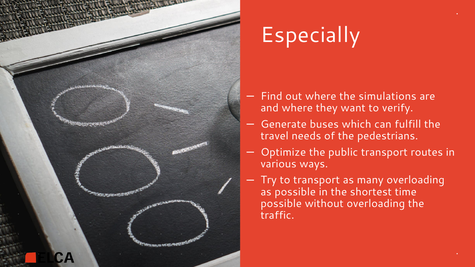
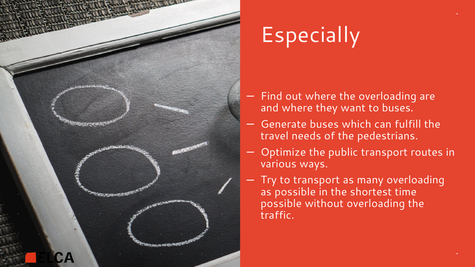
the simulations: simulations -> overloading (388, 96)
to verify: verify -> buses (398, 108)
